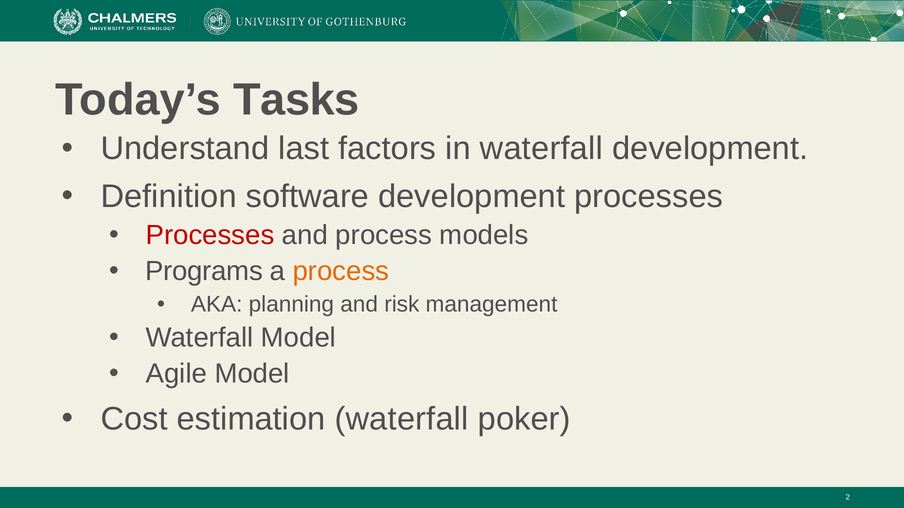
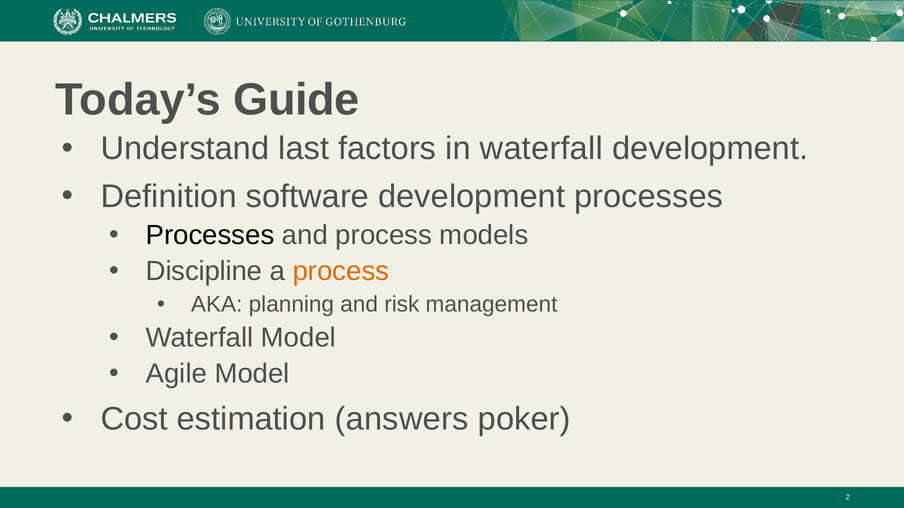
Tasks: Tasks -> Guide (296, 100)
Processes colour: red -> black (210, 235)
Programs: Programs -> Discipline (204, 271)
estimation waterfall: waterfall -> answers (402, 419)
